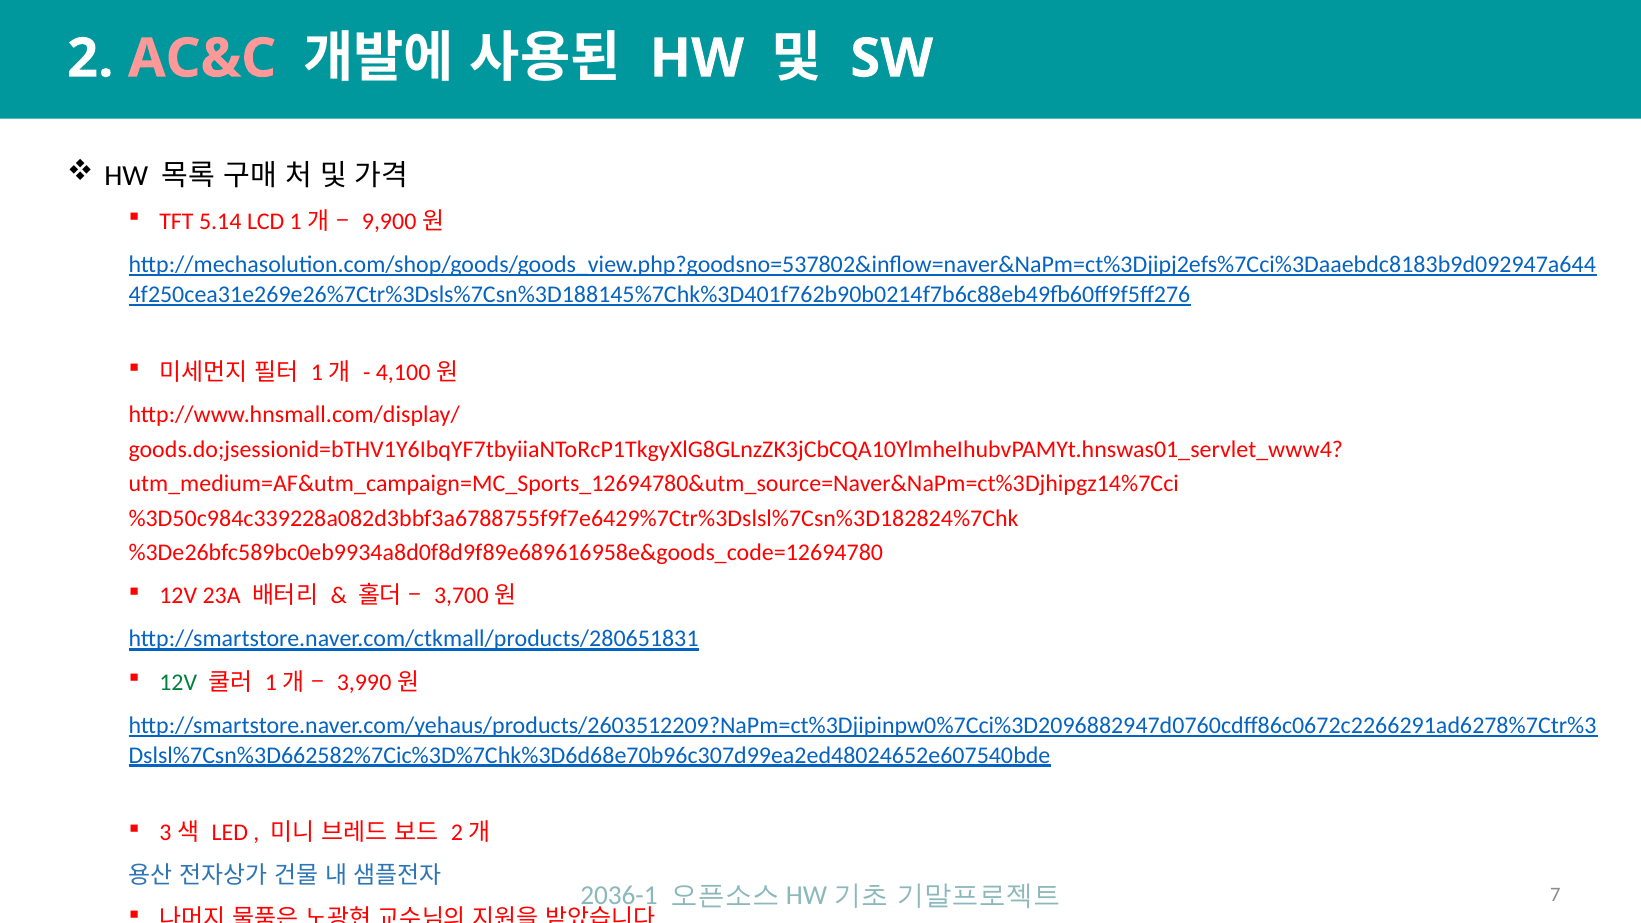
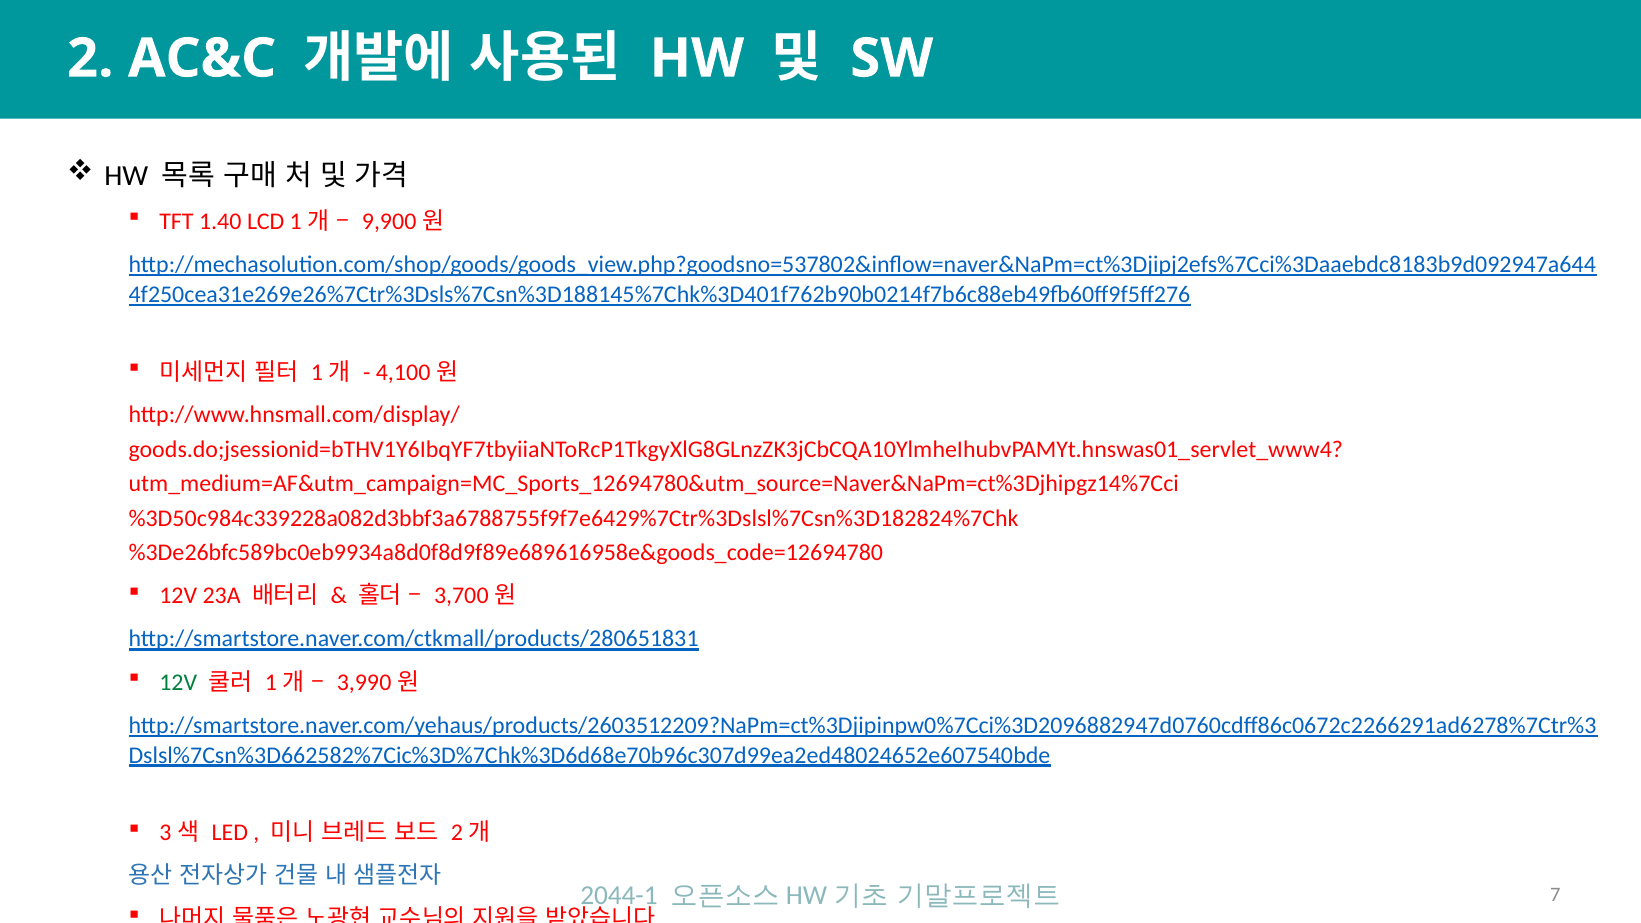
AC&C colour: pink -> white (202, 59)
5.14: 5.14 -> 1.40 (220, 221)
2036-1: 2036-1 -> 2044-1 (619, 896)
